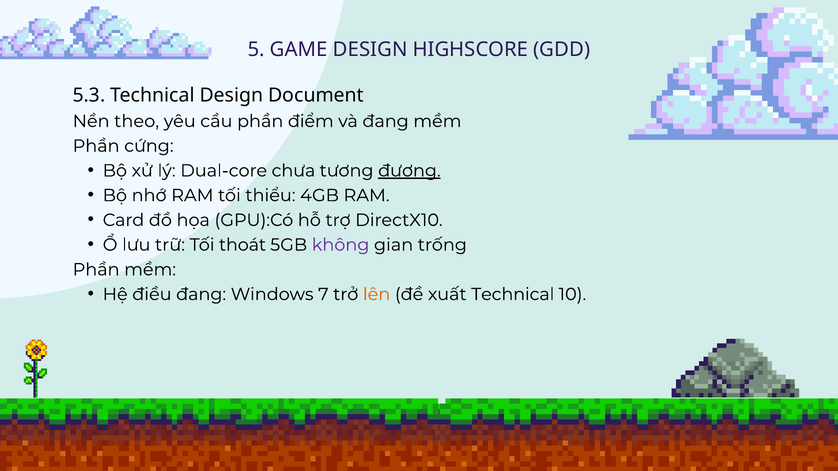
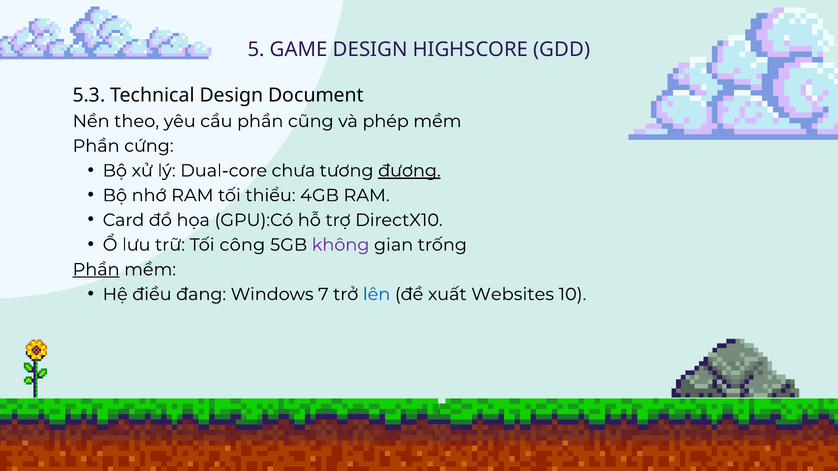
điểm: điểm -> cũng (311, 121)
và đang: đang -> phép (386, 121)
thoát: thoát -> công (242, 245)
Phần underline: none -> present (96, 270)
lên colour: orange -> blue (377, 295)
xuất Technical: Technical -> Websites (513, 295)
